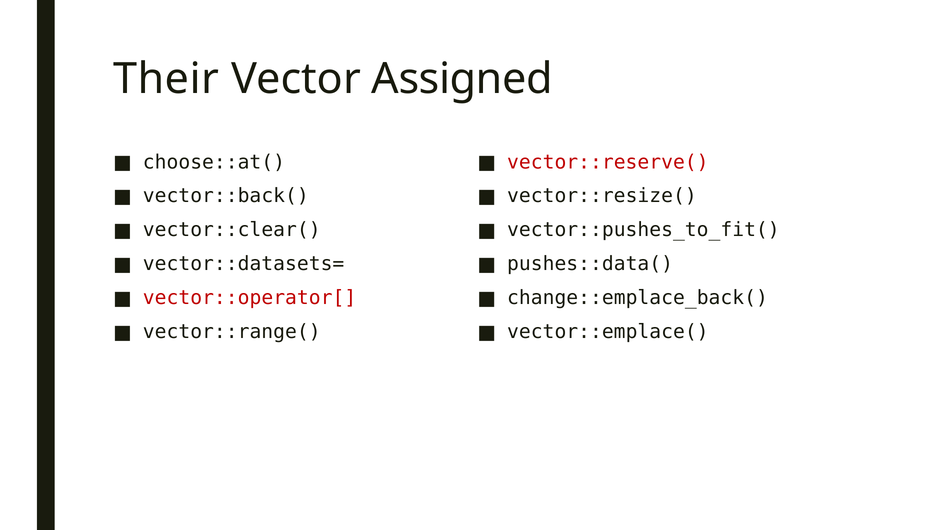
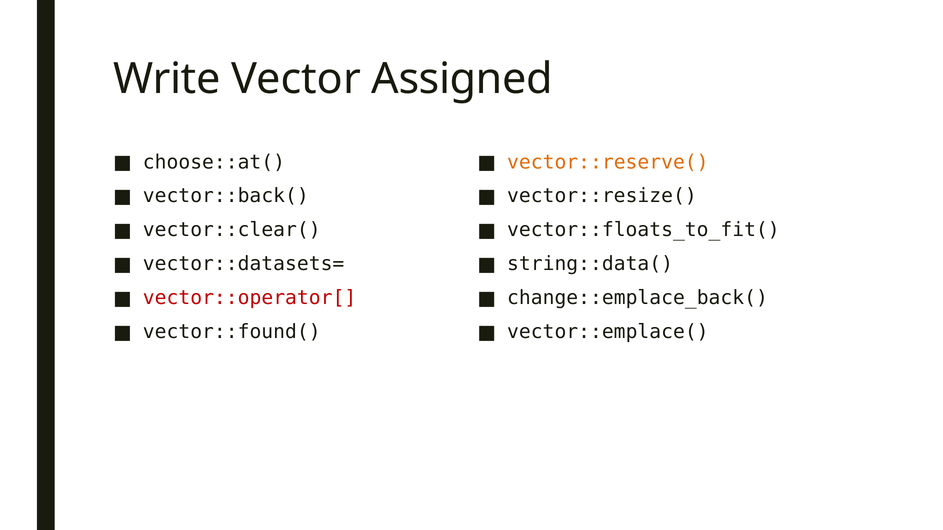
Their: Their -> Write (167, 79)
vector::reserve( colour: red -> orange (608, 162)
vector::pushes_to_fit(: vector::pushes_to_fit( -> vector::floats_to_fit( (643, 230)
pushes::data(: pushes::data( -> string::data( (590, 264)
vector::range(: vector::range( -> vector::found( (232, 332)
